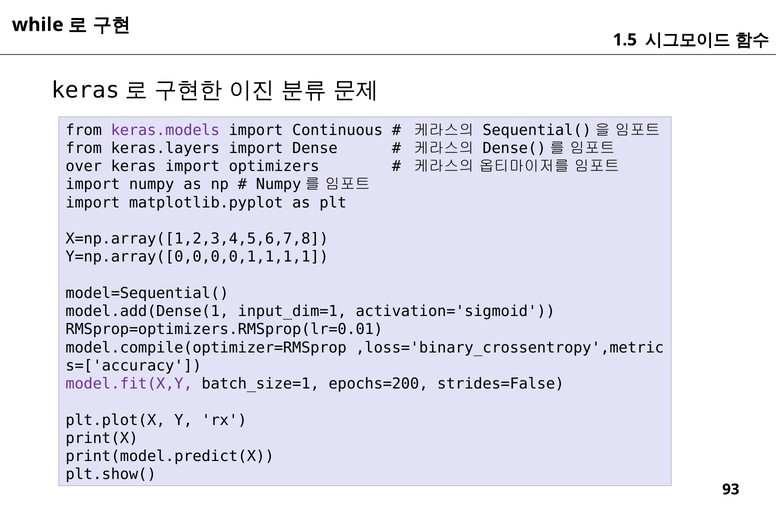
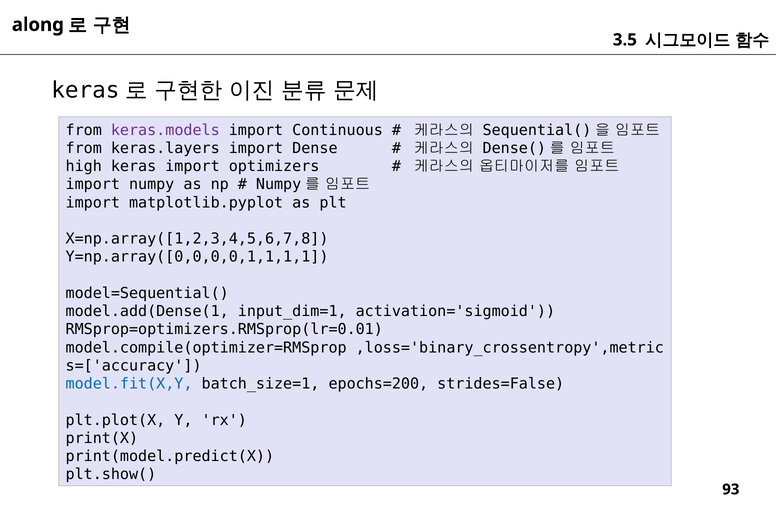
while: while -> along (38, 25)
1.5: 1.5 -> 3.5 (625, 40)
over: over -> high (84, 166)
model.fit(X,Y colour: purple -> blue (129, 384)
